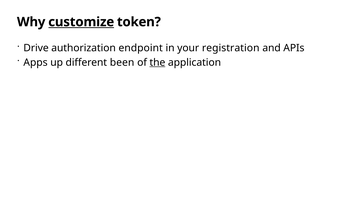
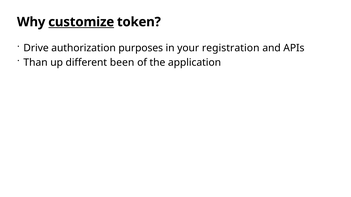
endpoint: endpoint -> purposes (141, 48)
Apps: Apps -> Than (36, 63)
the underline: present -> none (157, 63)
